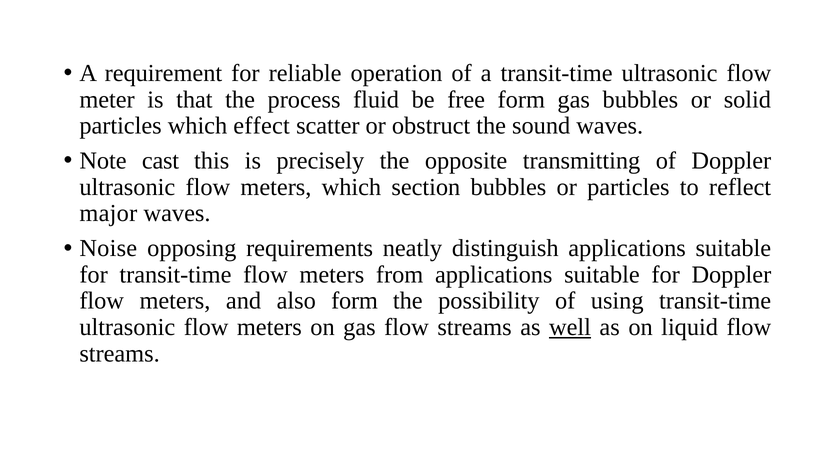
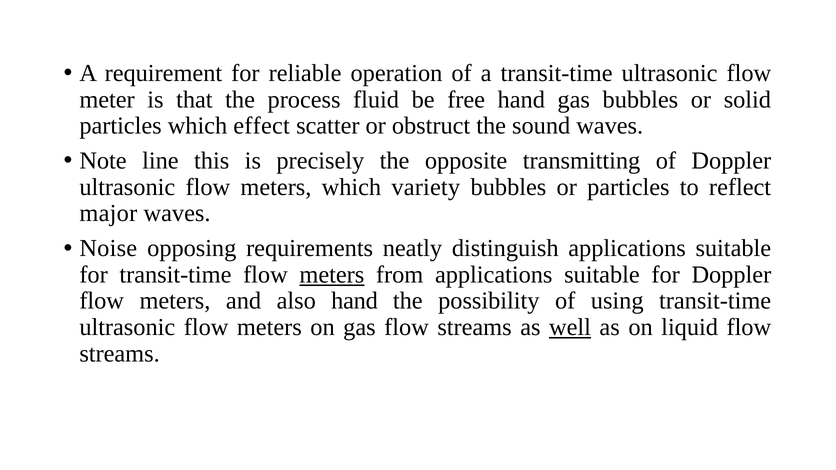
free form: form -> hand (521, 100)
cast: cast -> line (160, 161)
section: section -> variety (426, 187)
meters underline: none -> present (332, 275)
also form: form -> hand (355, 301)
